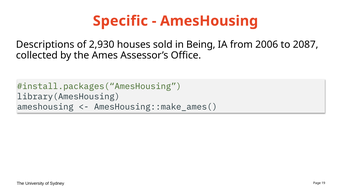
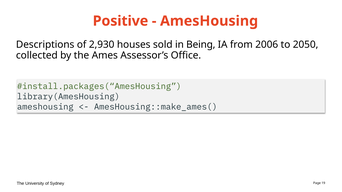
Specific: Specific -> Positive (120, 21)
2087: 2087 -> 2050 (306, 45)
